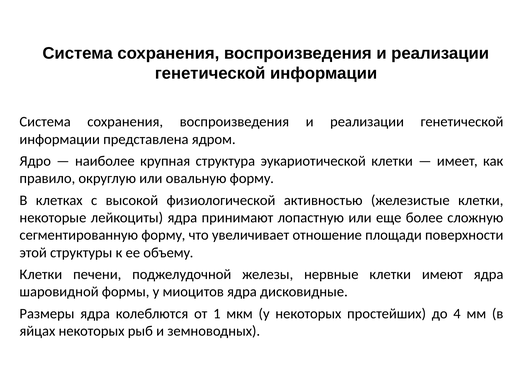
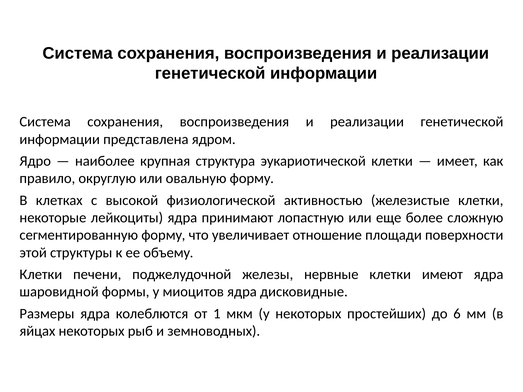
4: 4 -> 6 (457, 314)
